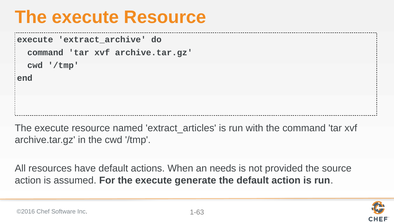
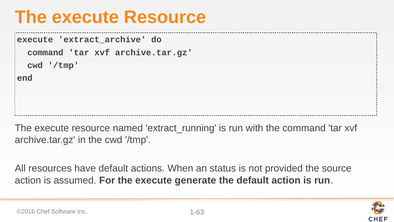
extract_articles: extract_articles -> extract_running (181, 128)
needs: needs -> status (223, 168)
